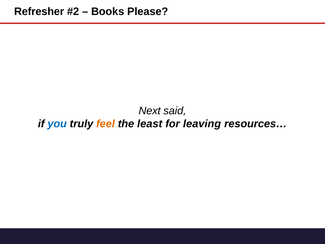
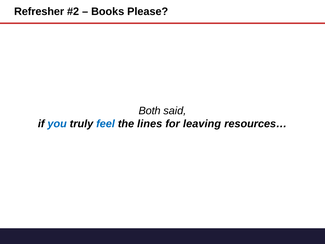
Next: Next -> Both (150, 111)
feel colour: orange -> blue (106, 124)
least: least -> lines (150, 124)
